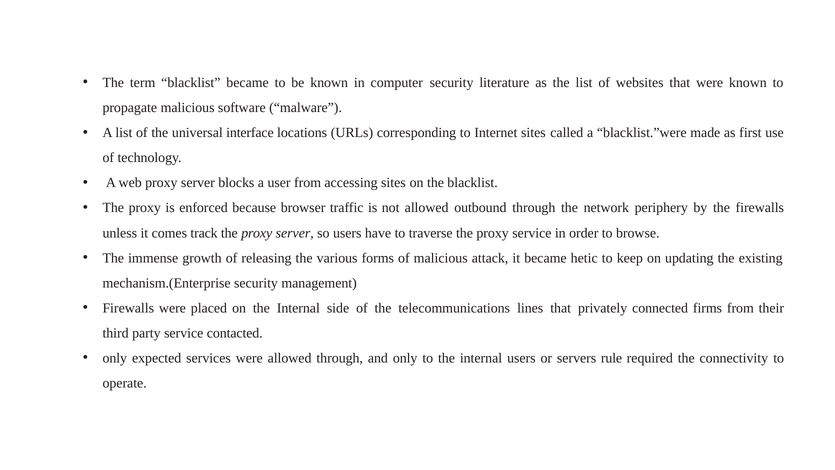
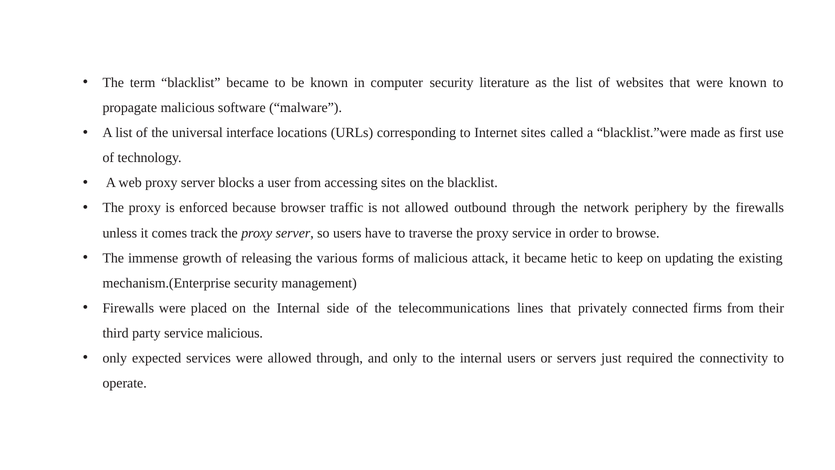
service contacted: contacted -> malicious (235, 333)
rule: rule -> just (611, 358)
